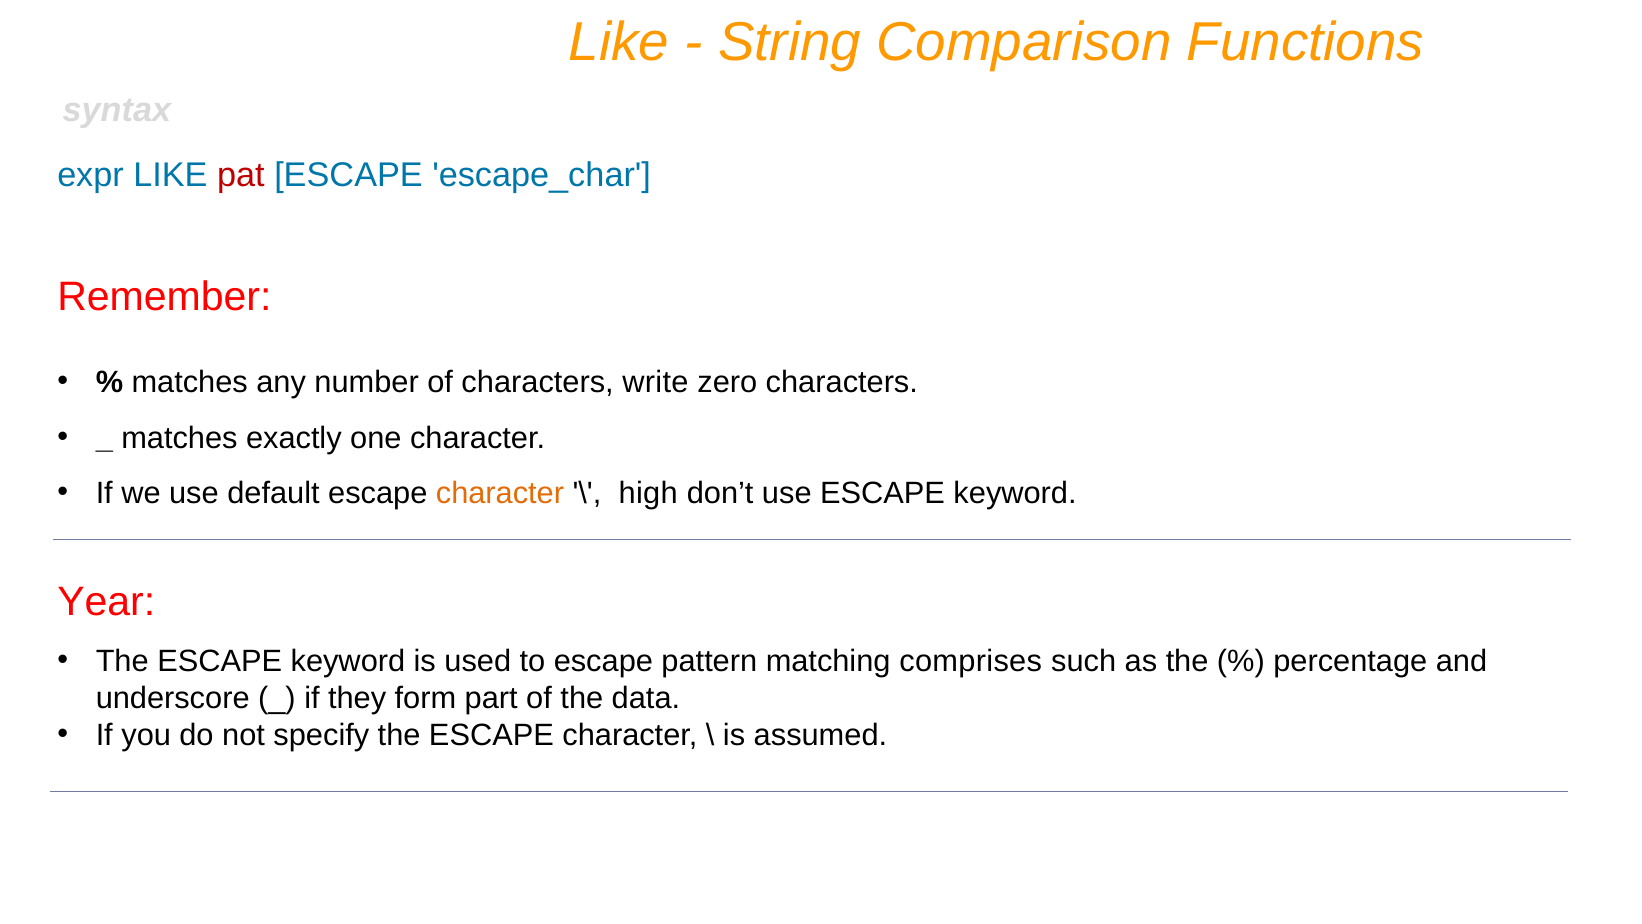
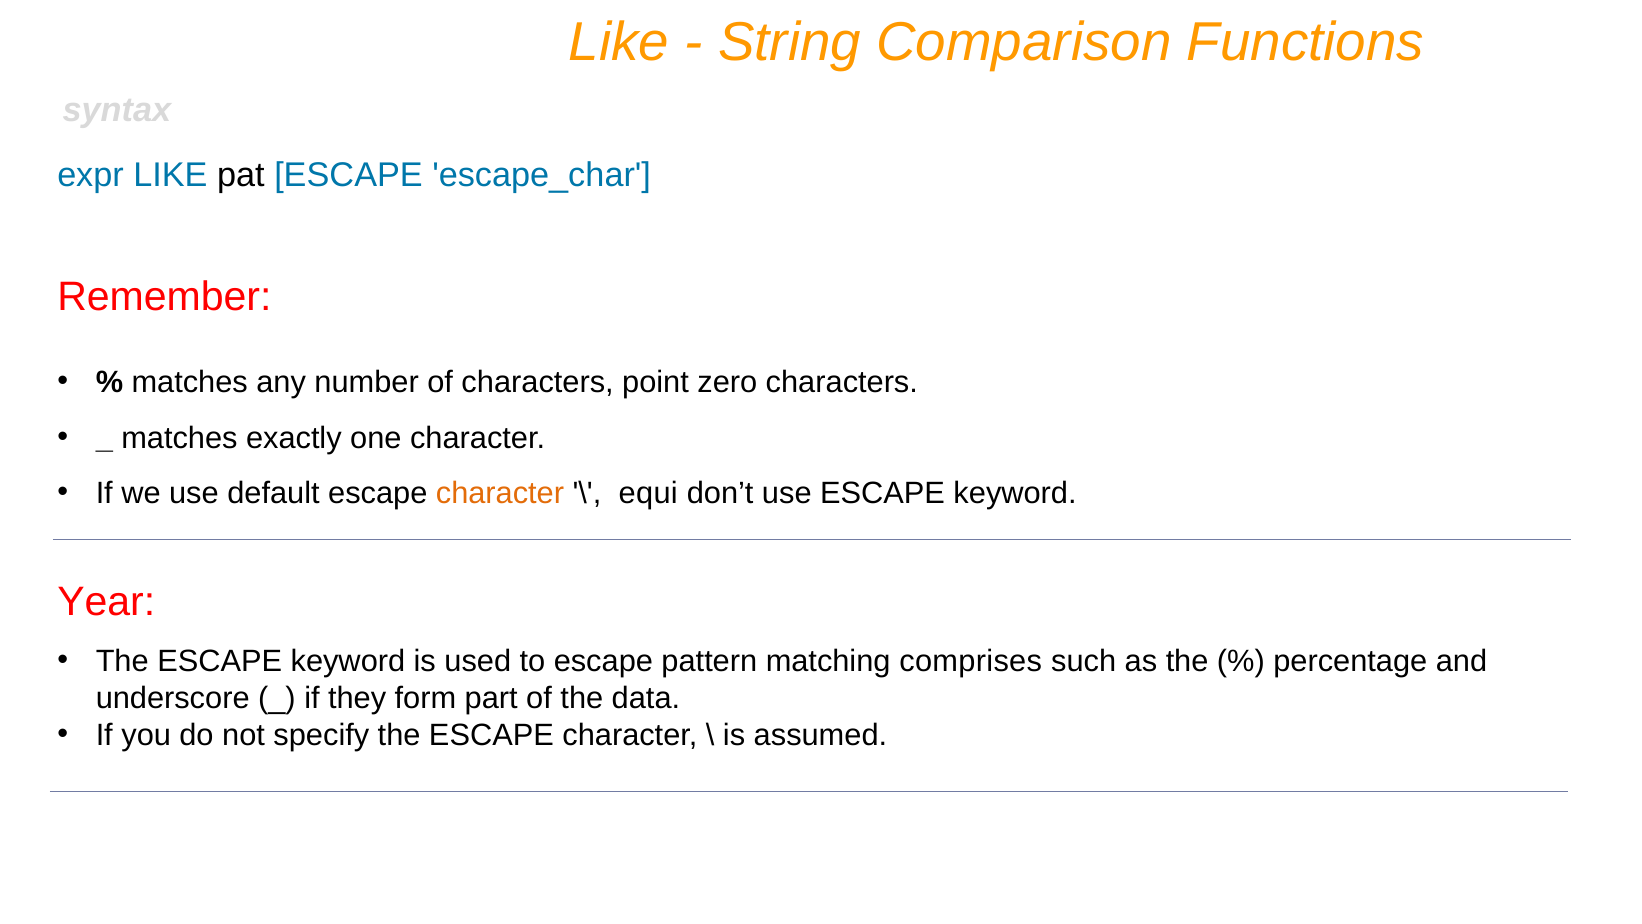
pat colour: red -> black (241, 175)
write: write -> point (656, 382)
high: high -> equi (648, 493)
